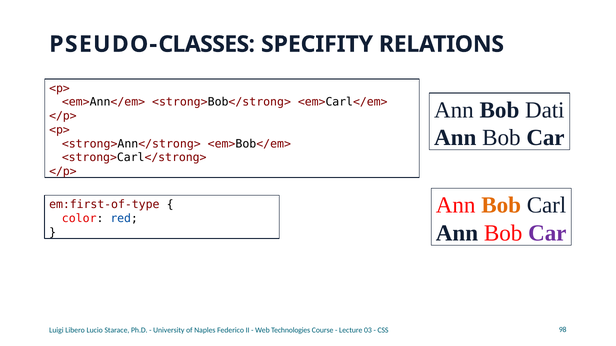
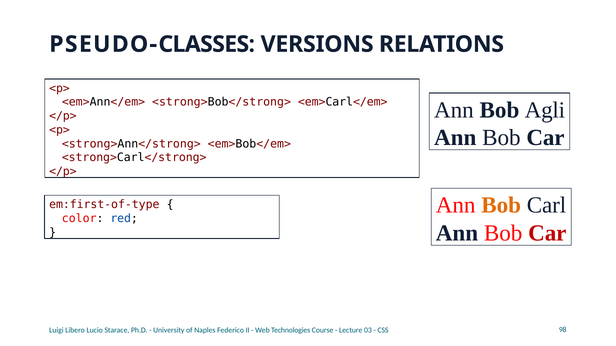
SPECIFITY: SPECIFITY -> VERSIONS (317, 44)
Dati: Dati -> Agli (545, 110)
Car colour: purple -> red (547, 233)
